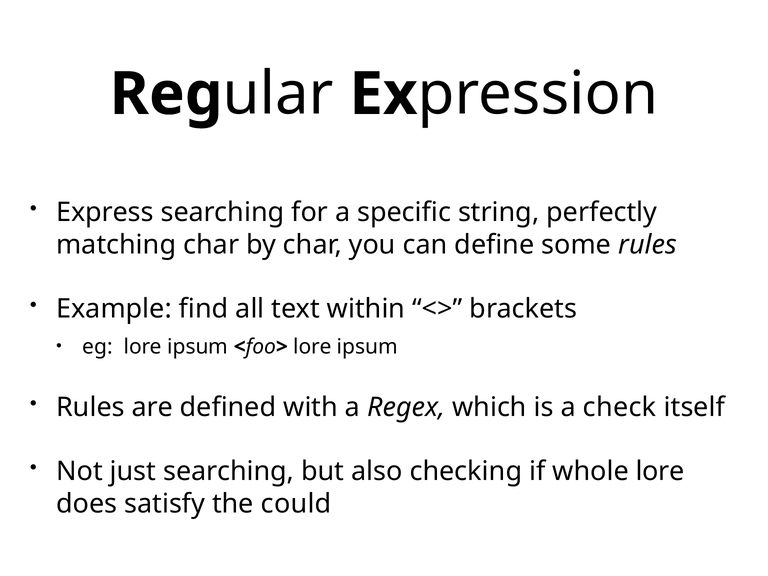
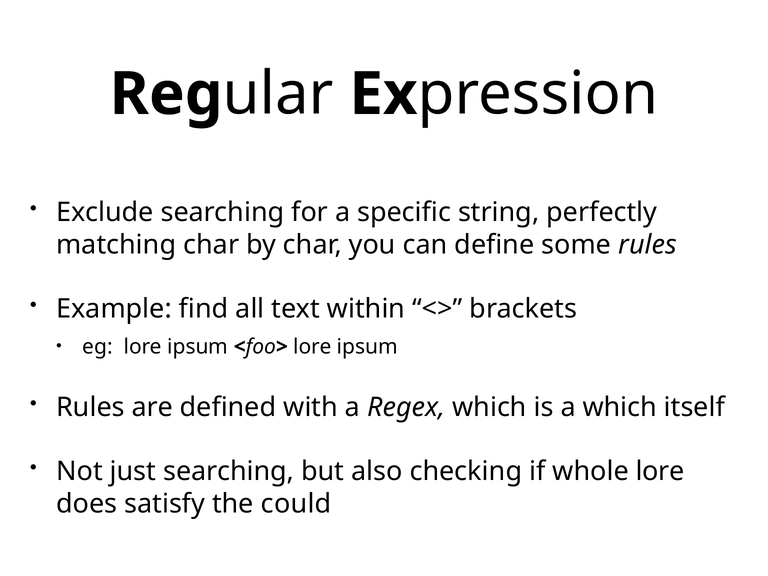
Express: Express -> Exclude (105, 212)
a check: check -> which (620, 407)
